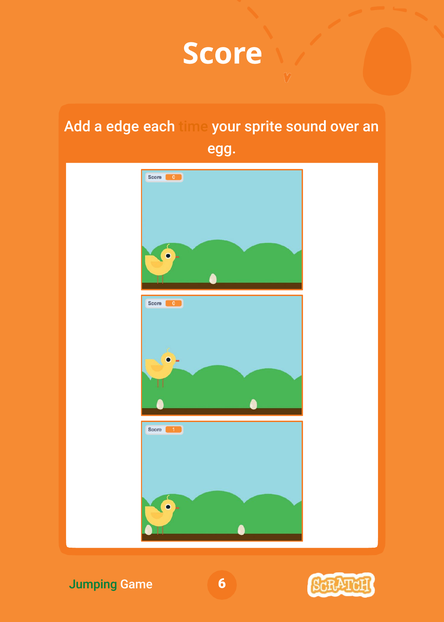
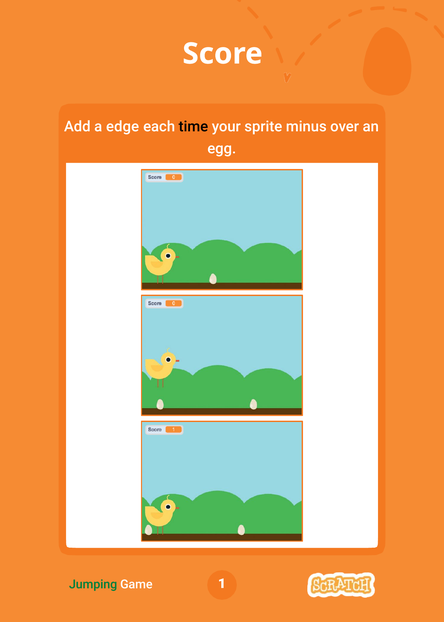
time colour: orange -> black (193, 126)
sound: sound -> minus (306, 126)
6: 6 -> 1 (222, 583)
